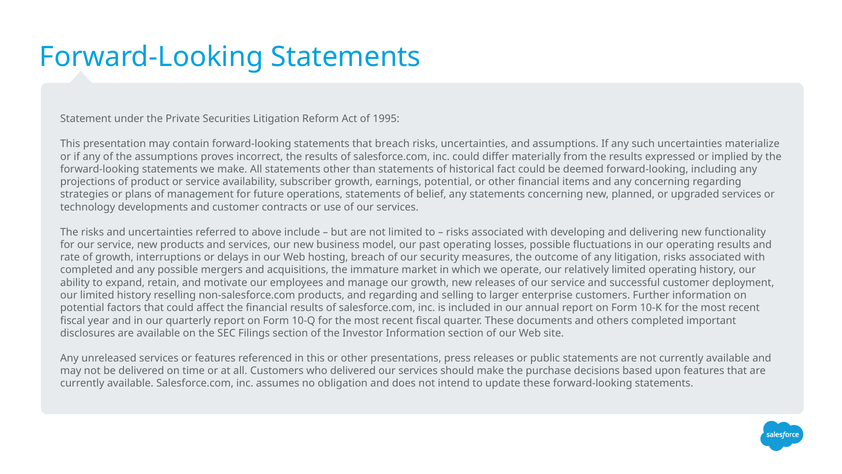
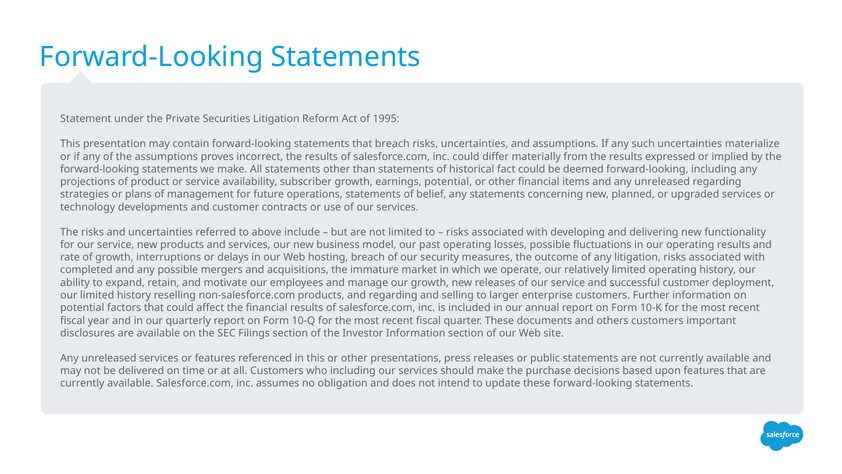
and any concerning: concerning -> unreleased (662, 182)
others completed: completed -> customers (657, 320)
who delivered: delivered -> including (353, 371)
